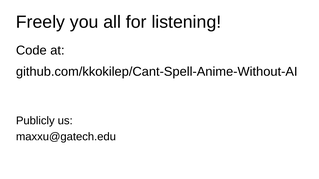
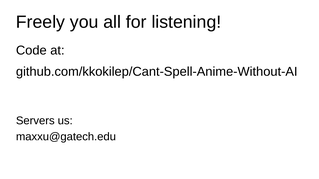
Publicly: Publicly -> Servers (35, 121)
